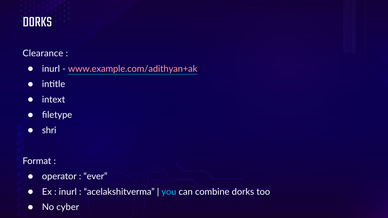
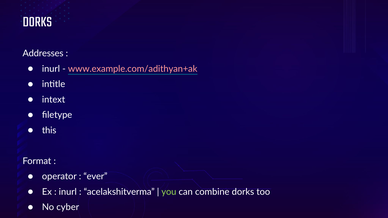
Clearance: Clearance -> Addresses (43, 54)
shri: shri -> this (49, 130)
you colour: light blue -> light green (169, 192)
